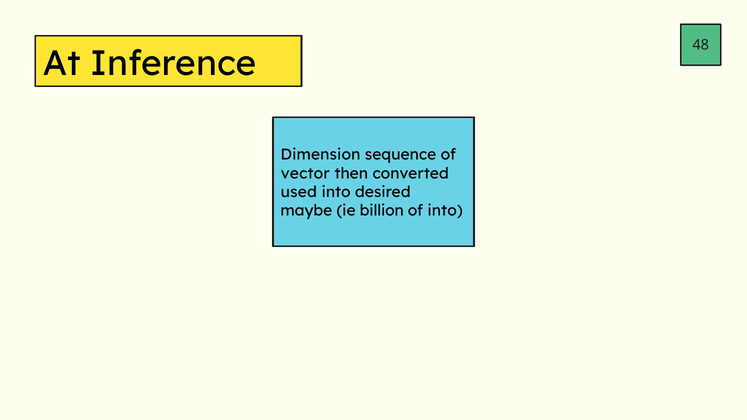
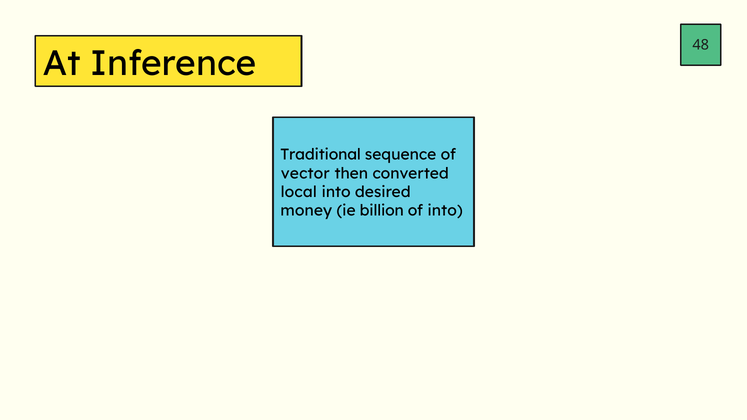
Dimension: Dimension -> Traditional (321, 155)
used: used -> local (299, 192)
maybe: maybe -> money (306, 211)
